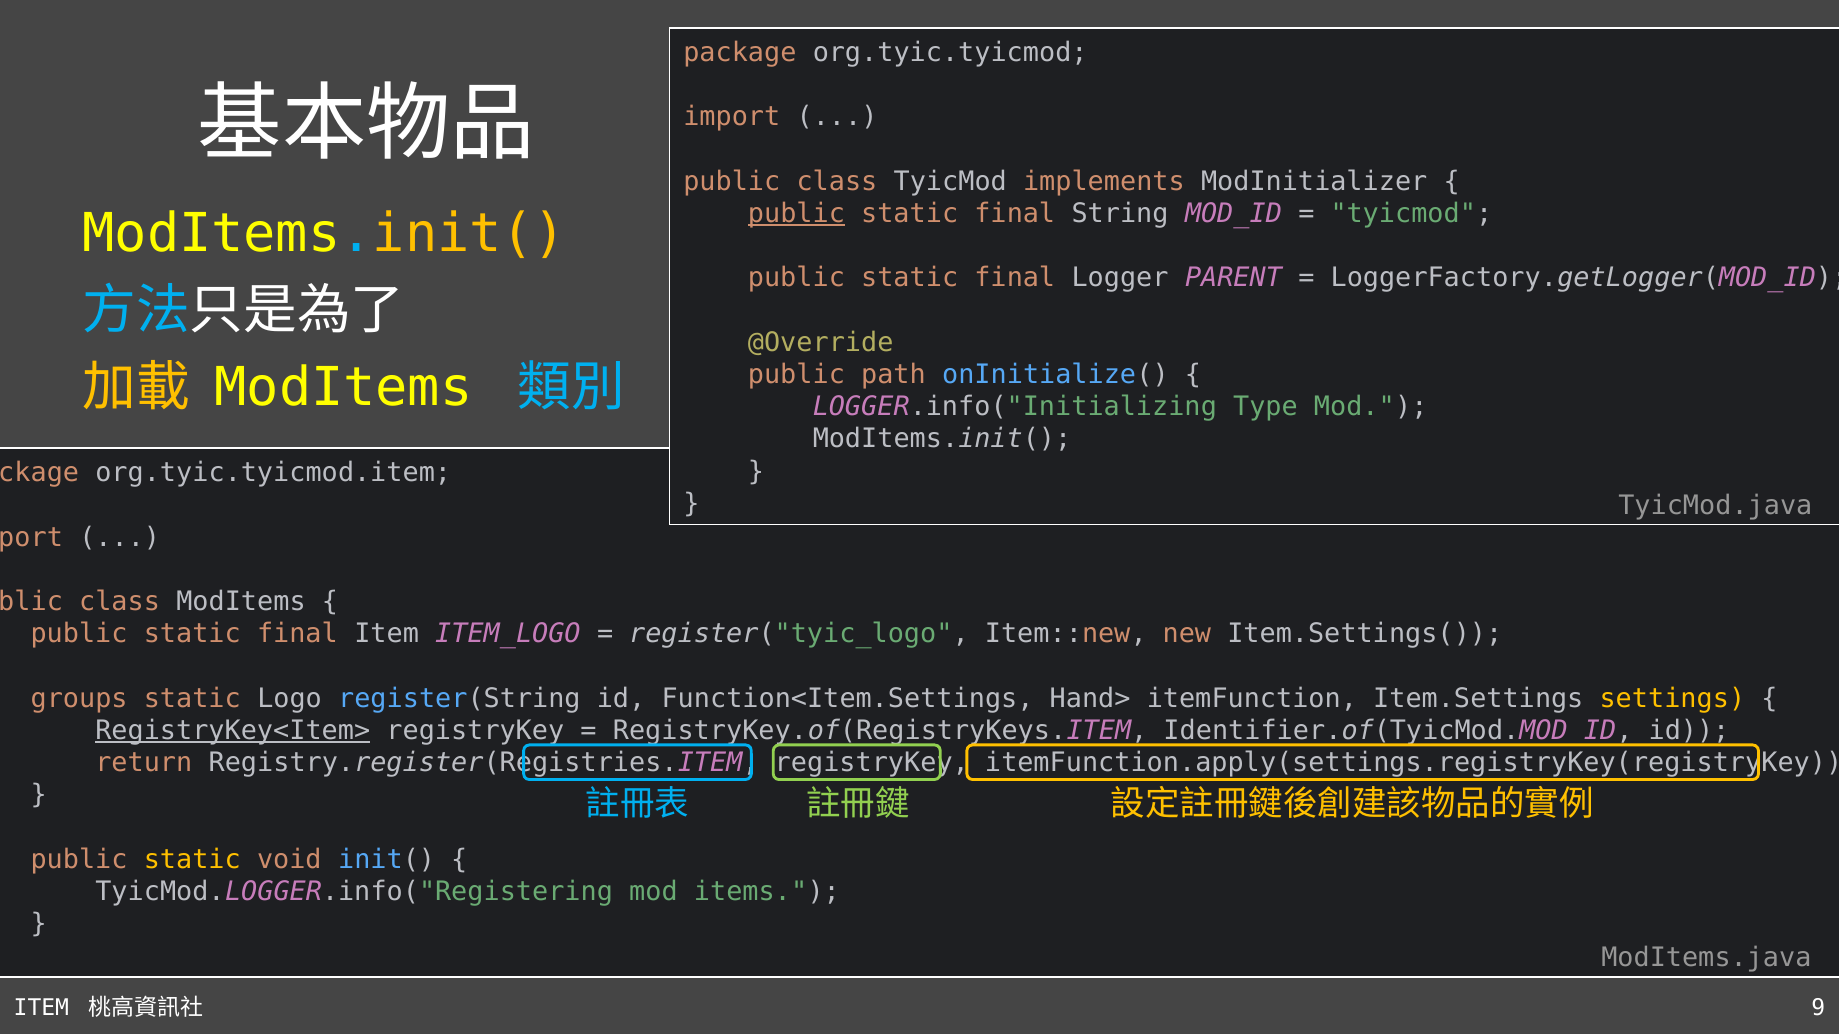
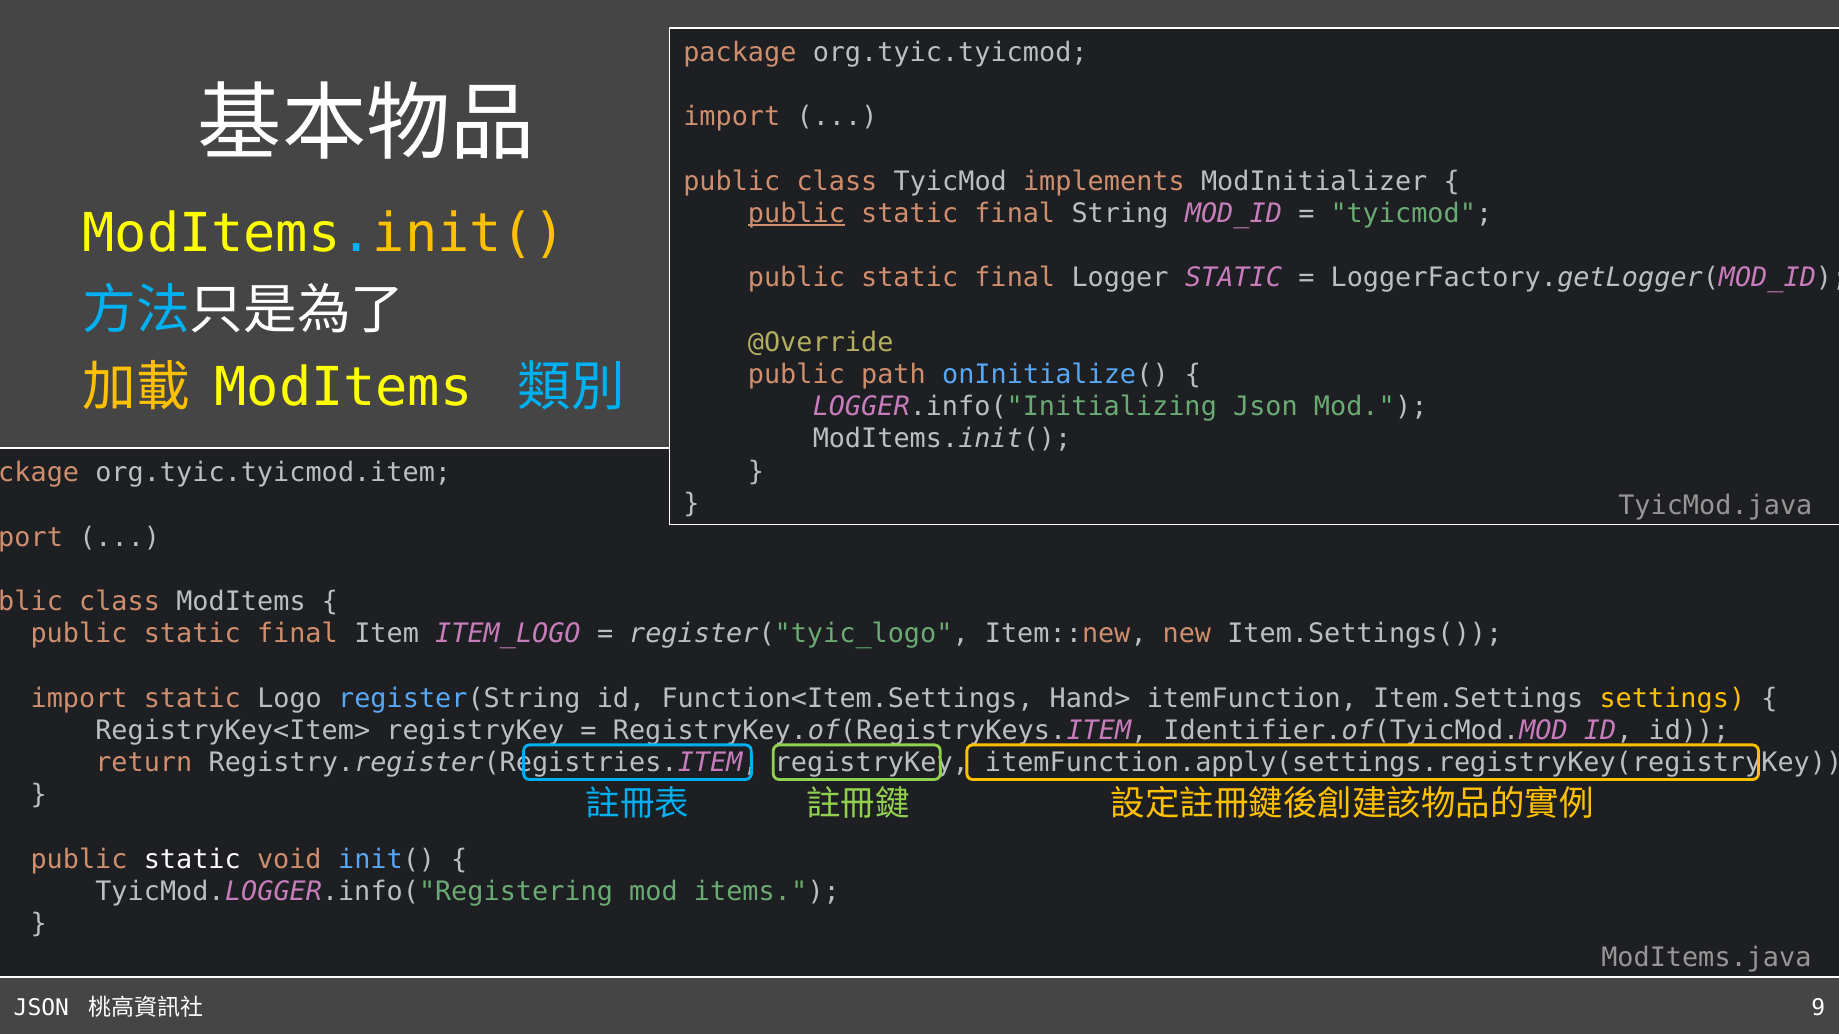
Logger PARENT: PARENT -> STATIC (1233, 278)
LOGGER.info("Initializing Type: Type -> Json (1265, 407)
groups: groups -> import (79, 699)
RegistryKey<Item> underline: present -> none (233, 731)
static colour: yellow -> white (192, 860)
ITEM: ITEM -> JSON (41, 1008)
